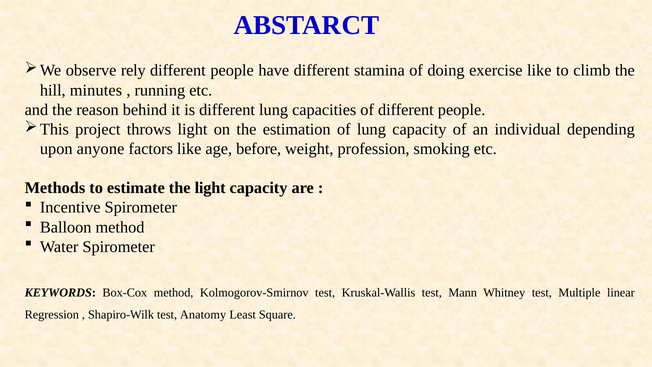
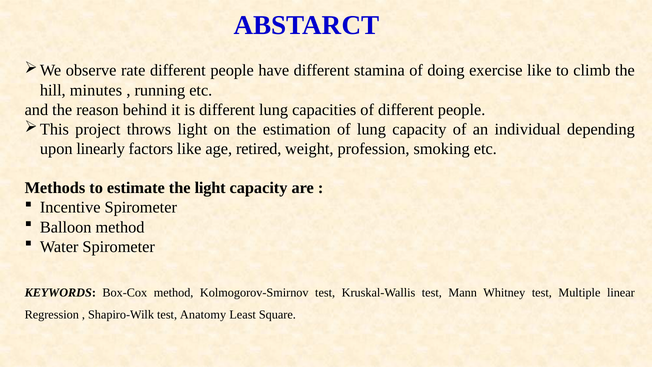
rely: rely -> rate (133, 71)
anyone: anyone -> linearly (101, 149)
before: before -> retired (259, 149)
